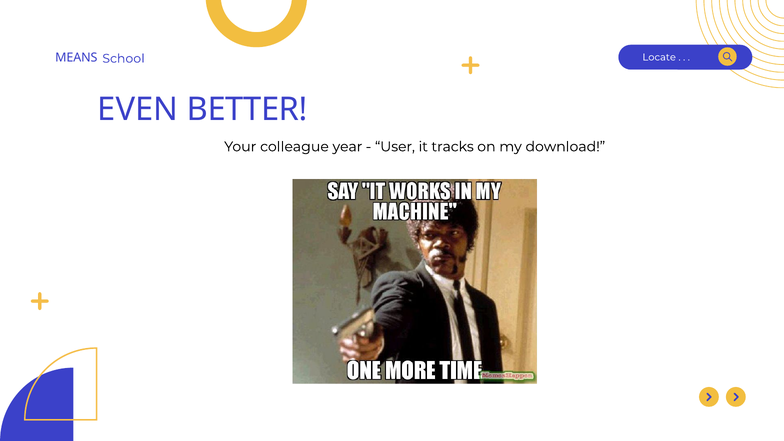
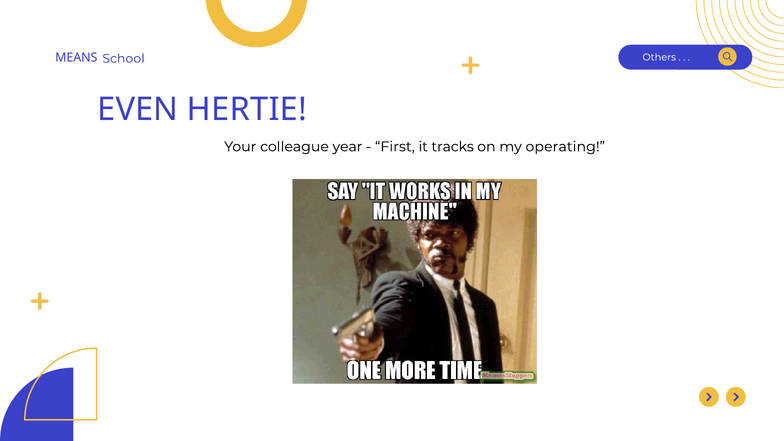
Locate: Locate -> Others (659, 57)
BETTER: BETTER -> HERTIE (247, 109)
User: User -> First (395, 147)
download: download -> operating (565, 147)
